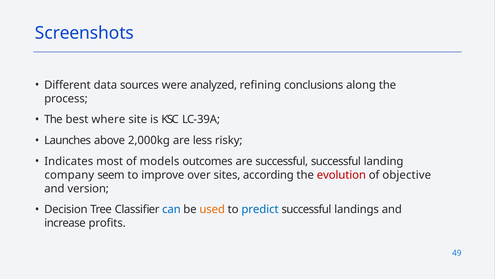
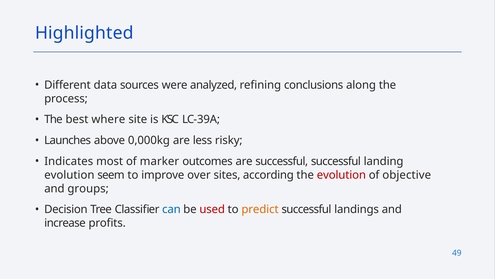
Screenshots: Screenshots -> Highlighted (84, 33)
2,000kg: 2,000kg -> 0,000kg (149, 140)
models: models -> marker (159, 161)
company: company -> evolution (69, 175)
version: version -> groups (88, 188)
used colour: orange -> red (212, 209)
predict colour: blue -> orange (260, 209)
